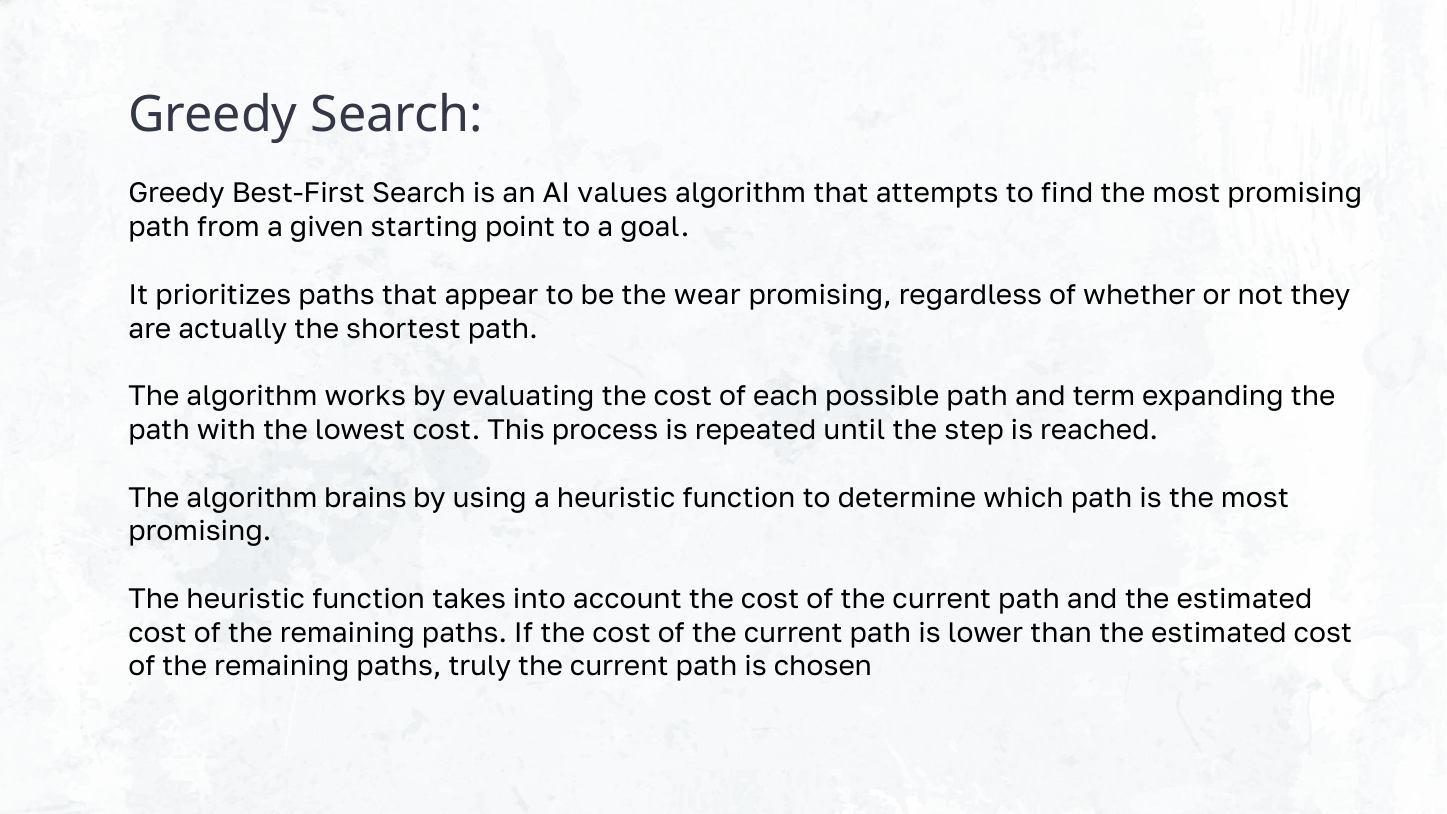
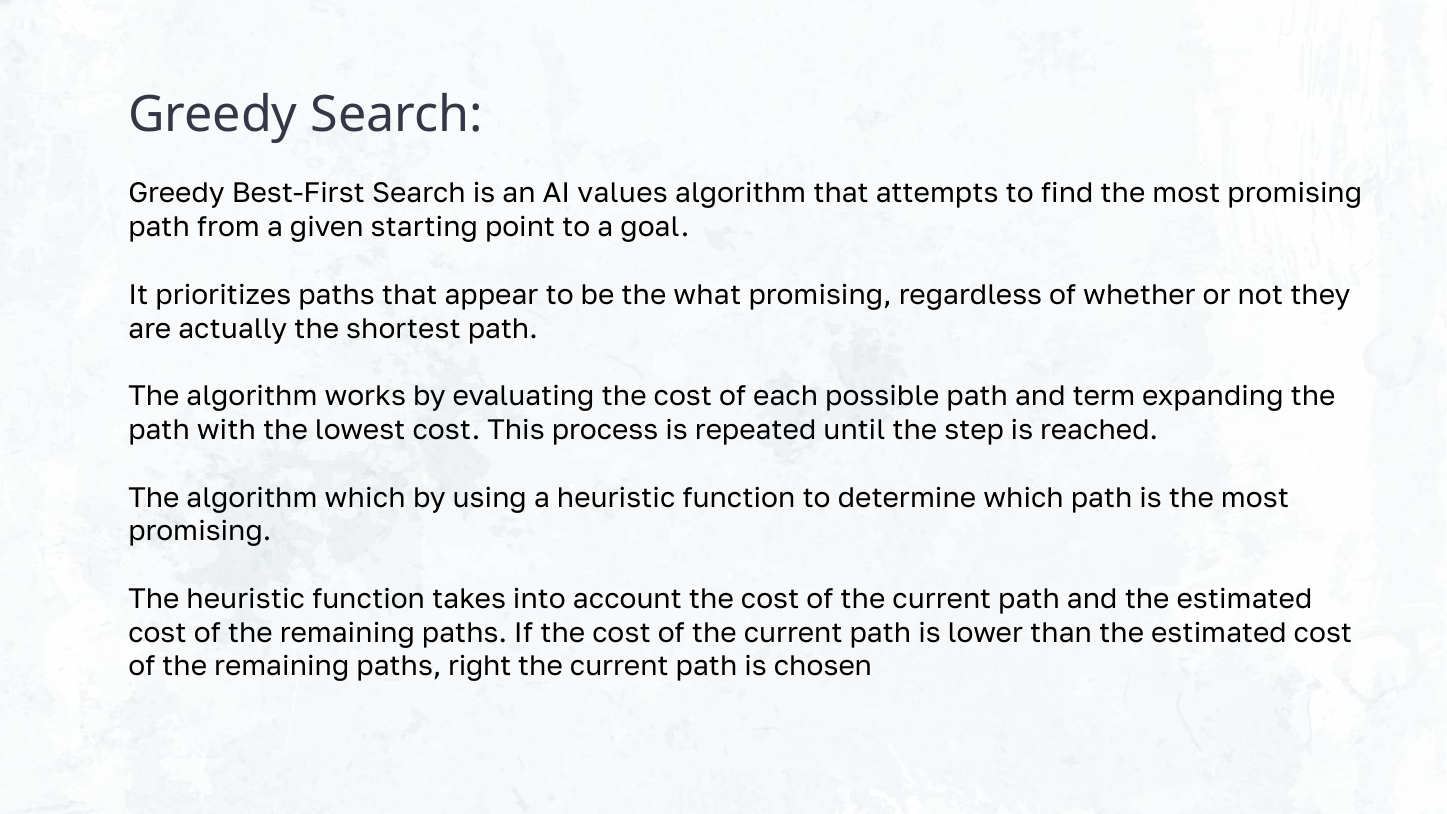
wear: wear -> what (707, 295)
algorithm brains: brains -> which (365, 498)
truly: truly -> right (480, 667)
